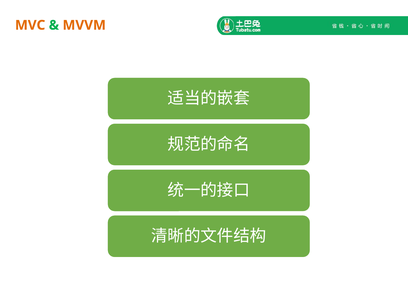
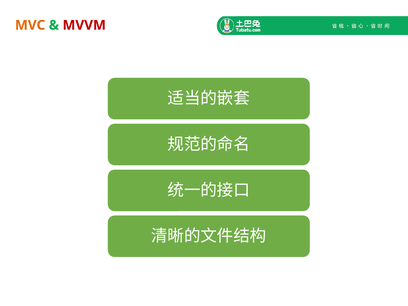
MVVM colour: orange -> red (84, 25)
